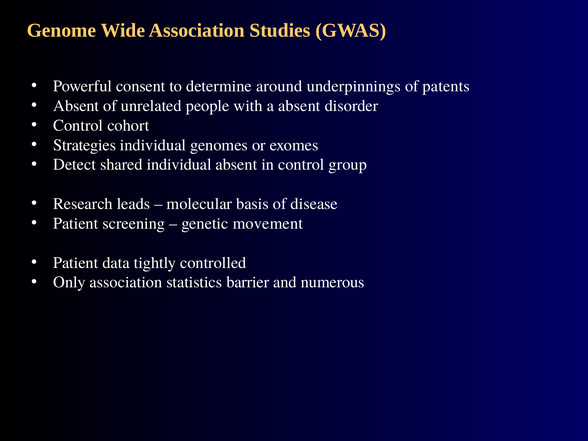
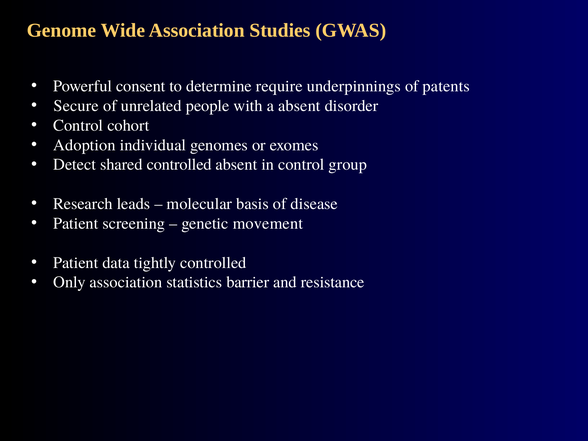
around: around -> require (279, 86)
Absent: Absent -> Secure (76, 106)
Strategies: Strategies -> Adoption (84, 145)
shared individual: individual -> controlled (179, 165)
numerous: numerous -> resistance (333, 282)
